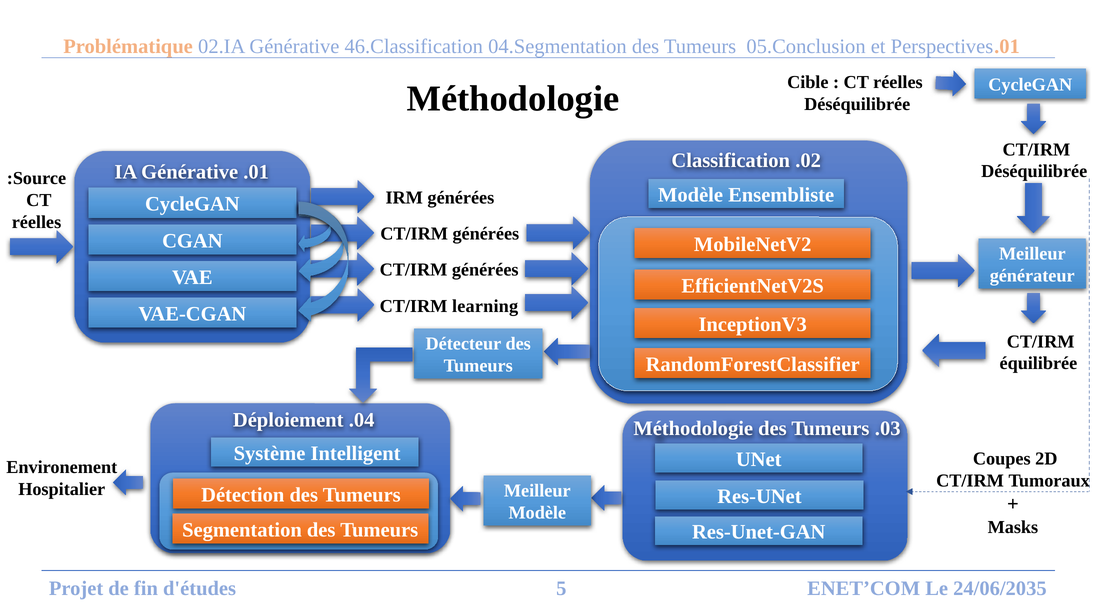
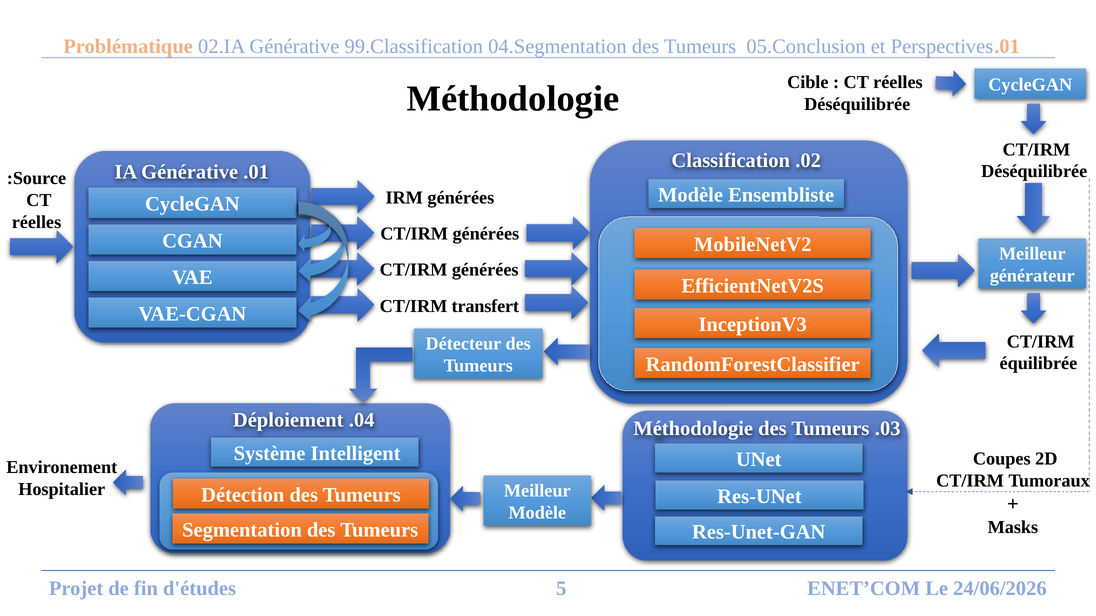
46.Classification: 46.Classification -> 99.Classification (414, 47)
learning: learning -> transfert (485, 306)
24/06/2035: 24/06/2035 -> 24/06/2026 (1000, 589)
